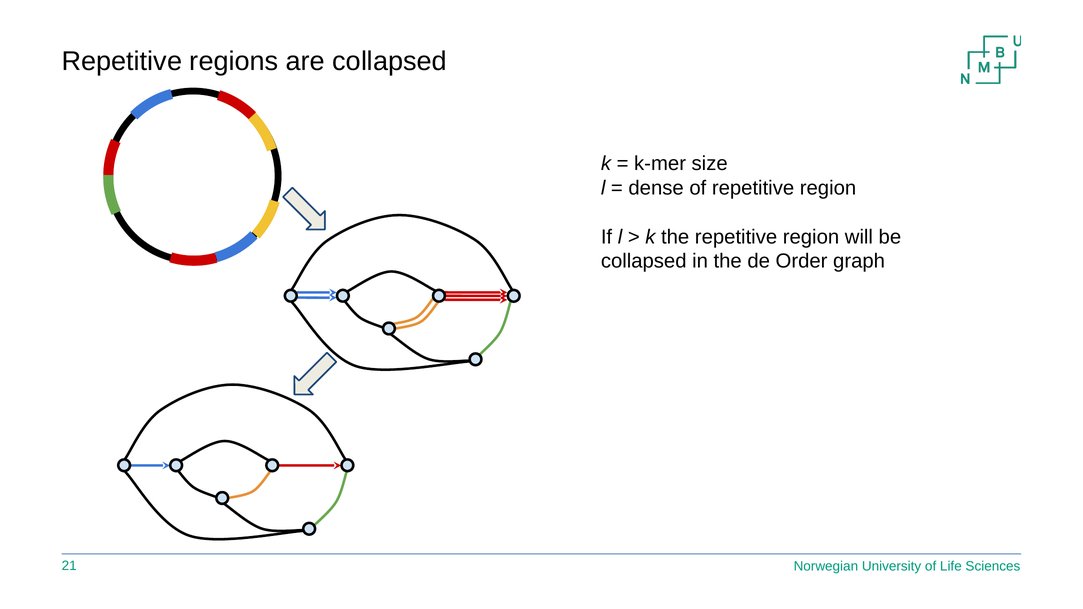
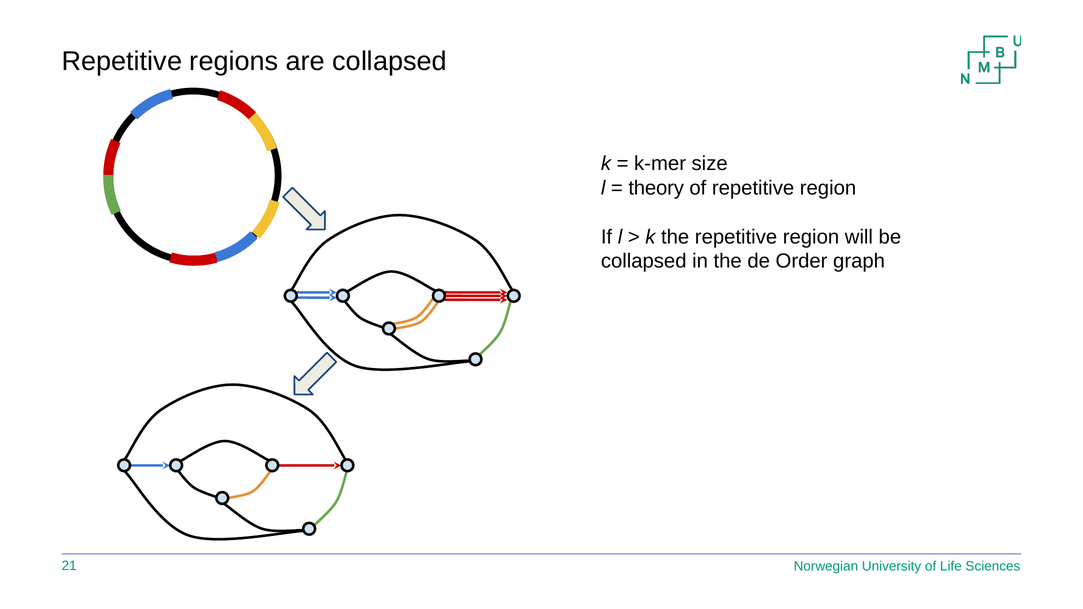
dense: dense -> theory (656, 188)
